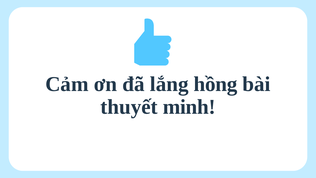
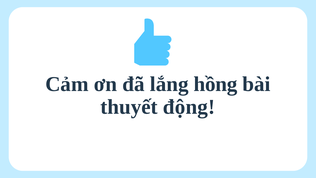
minh: minh -> động (189, 107)
